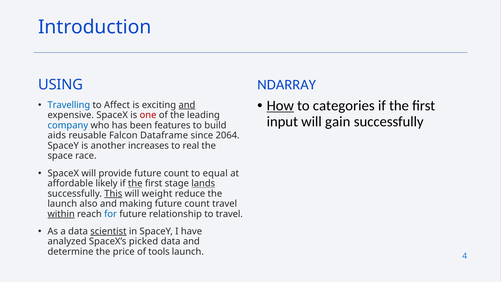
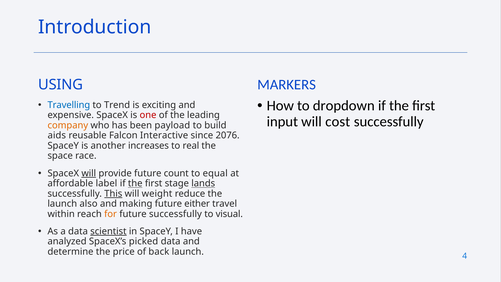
NDARRAY: NDARRAY -> MARKERS (287, 85)
How underline: present -> none (280, 106)
categories: categories -> dropdown (344, 106)
Affect: Affect -> Trend (117, 105)
and underline: present -> none (187, 105)
gain: gain -> cost (338, 121)
company colour: blue -> orange (68, 125)
features: features -> payload (172, 125)
Dataframe: Dataframe -> Interactive (164, 135)
2064: 2064 -> 2076 (228, 135)
will underline: none -> present (89, 173)
likely: likely -> label (106, 183)
making future count: count -> either (197, 204)
within underline: present -> none (61, 214)
for colour: blue -> orange (111, 214)
future relationship: relationship -> successfully (175, 214)
to travel: travel -> visual (229, 214)
tools: tools -> back (159, 252)
